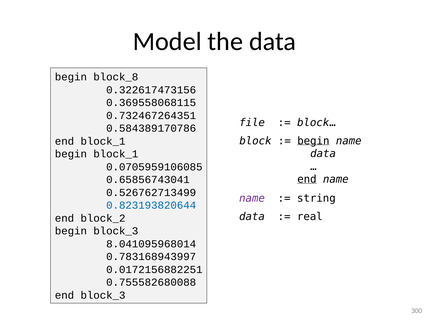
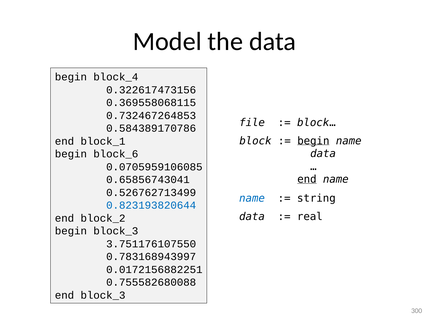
block_8: block_8 -> block_4 (116, 77)
0.732467264351: 0.732467264351 -> 0.732467264853 (151, 116)
begin block_1: block_1 -> block_6 (116, 154)
name colour: purple -> blue (252, 198)
8.041095968014: 8.041095968014 -> 3.751176107550 (151, 244)
